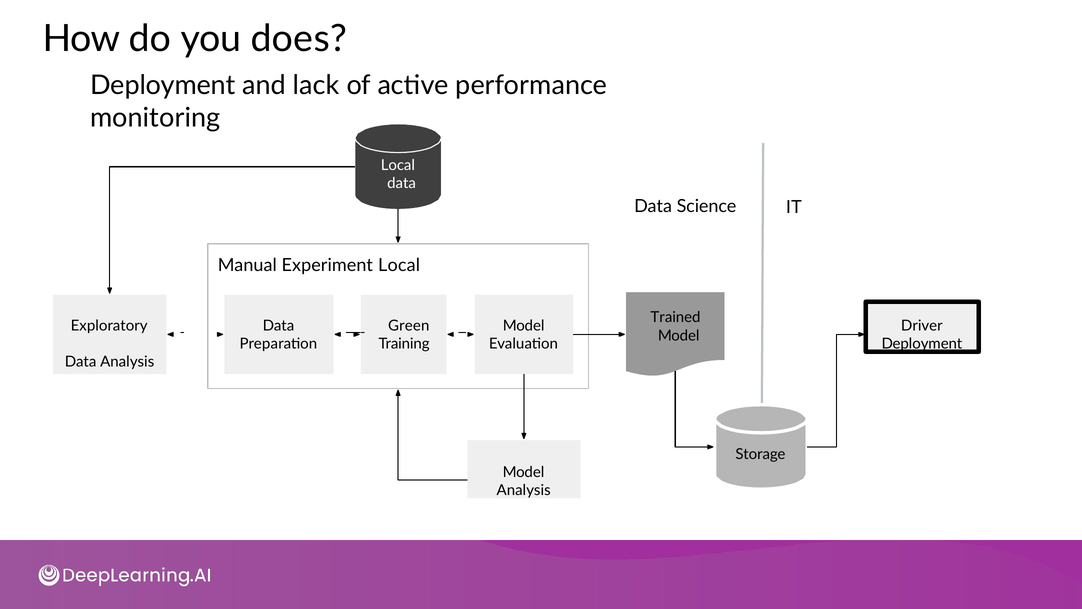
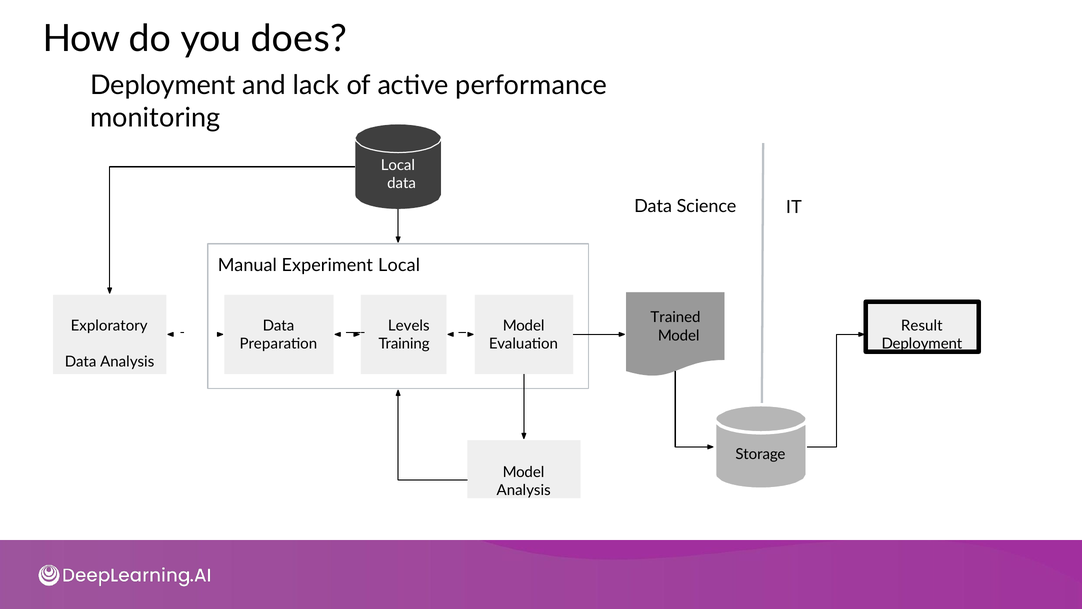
Green: Green -> Levels (409, 326)
Driver: Driver -> Result (922, 326)
